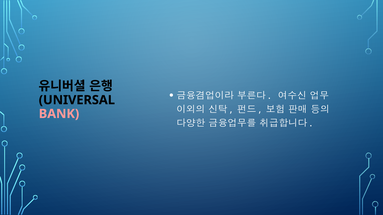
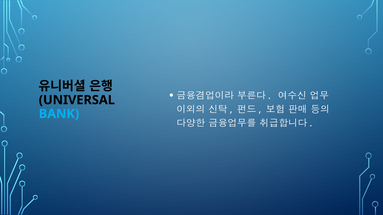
BANK colour: pink -> light blue (59, 114)
